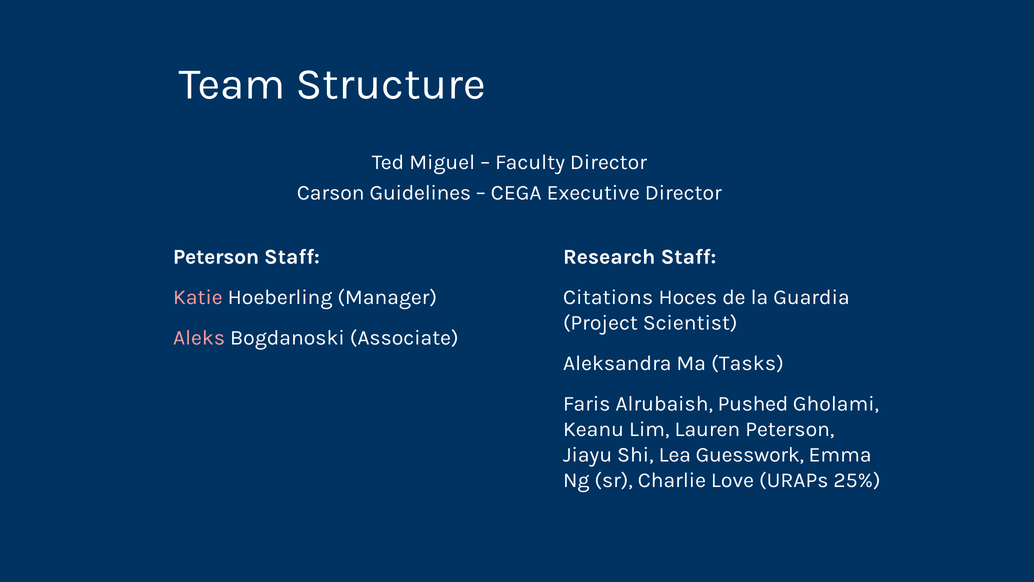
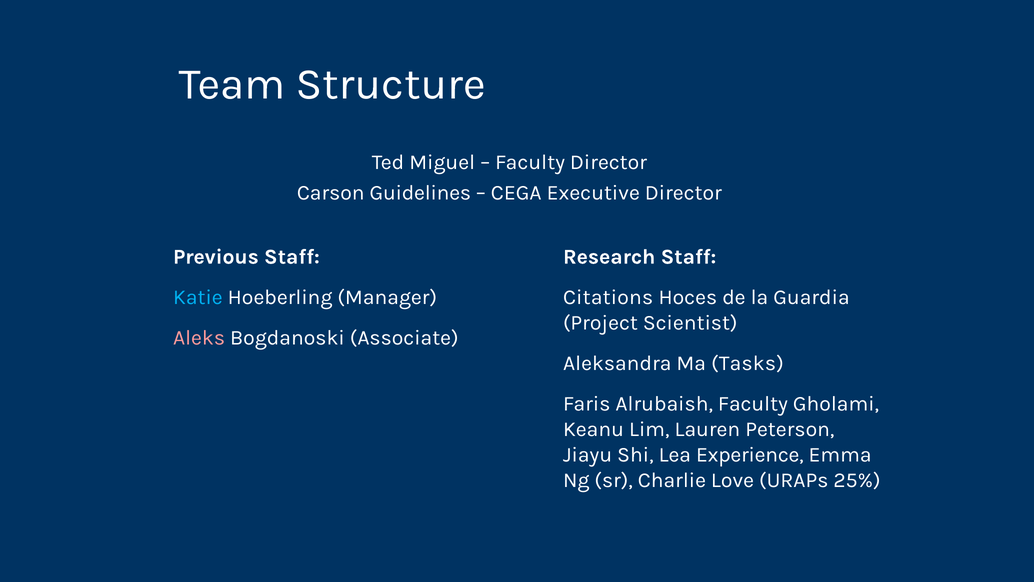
Peterson: Peterson -> Previous (216, 256)
Katie colour: pink -> light blue (198, 297)
Alrubaish Pushed: Pushed -> Faculty (753, 404)
Guesswork: Guesswork -> Experience (750, 454)
